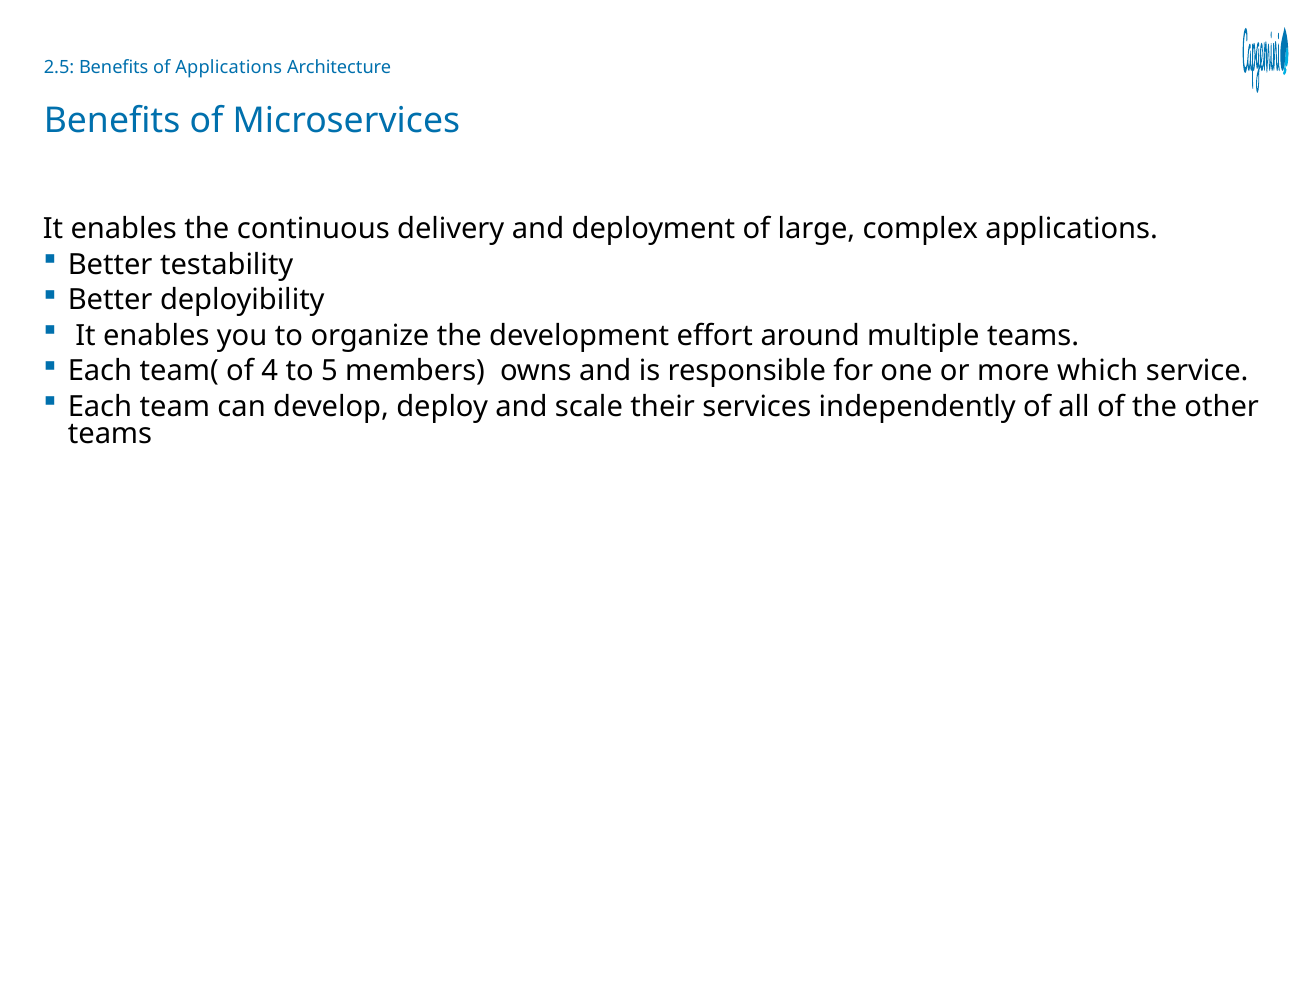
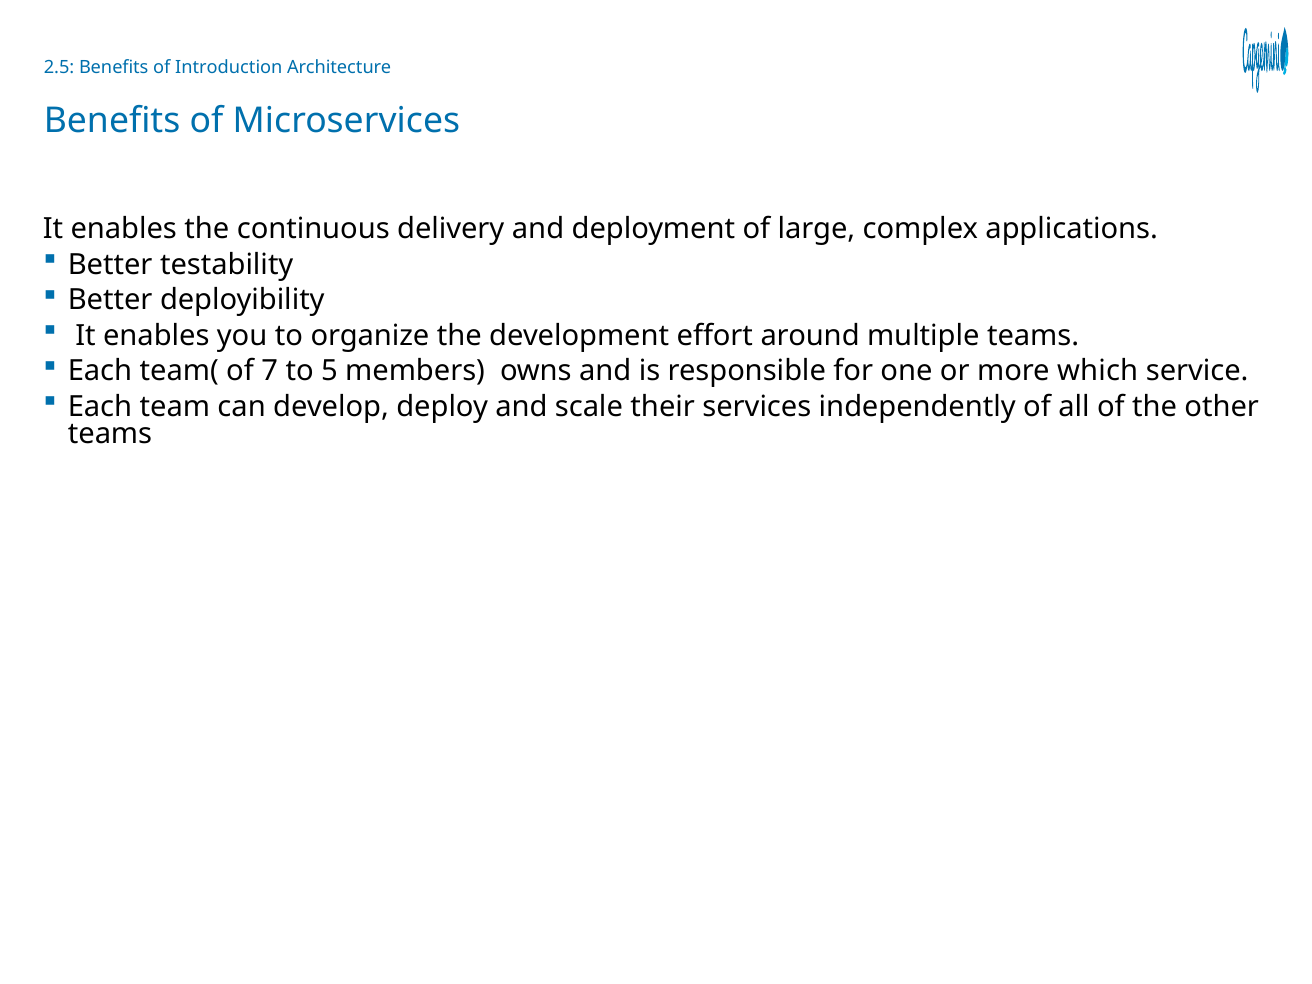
of Applications: Applications -> Introduction (229, 68)
4: 4 -> 7 (270, 371)
